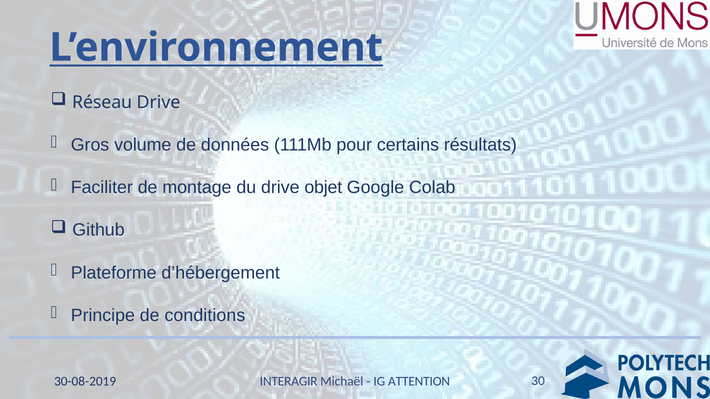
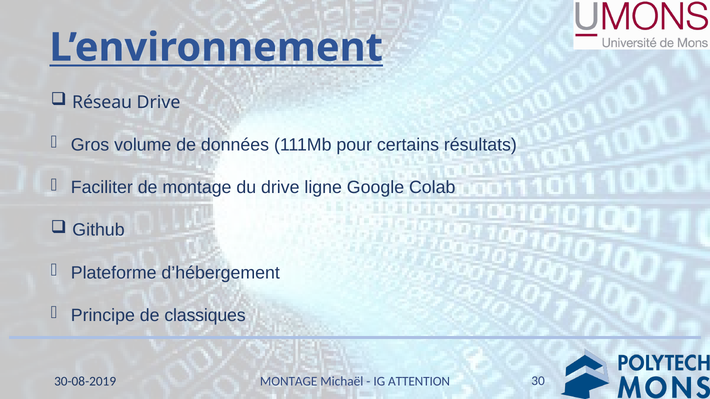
objet: objet -> ligne (323, 188)
conditions: conditions -> classiques (205, 316)
30-08-2019 INTERAGIR: INTERAGIR -> MONTAGE (289, 382)
